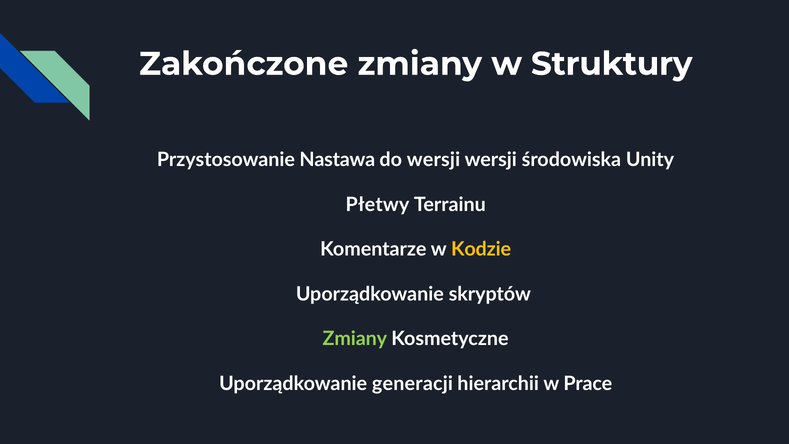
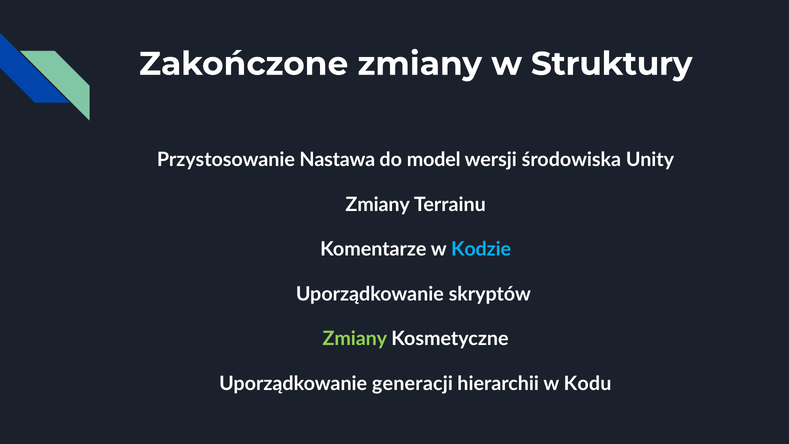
do wersji: wersji -> model (434, 160)
Płetwy: Płetwy -> Zmiany (378, 205)
Kodzie colour: yellow -> light blue (481, 249)
Prace: Prace -> Kodu (588, 384)
